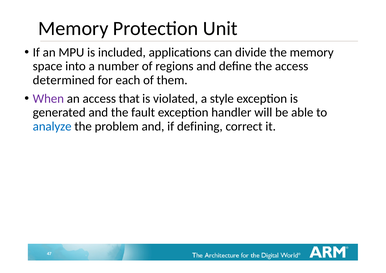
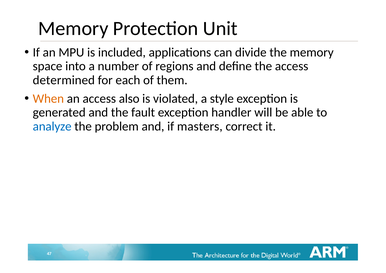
When colour: purple -> orange (48, 98)
that: that -> also (129, 98)
defining: defining -> masters (200, 126)
